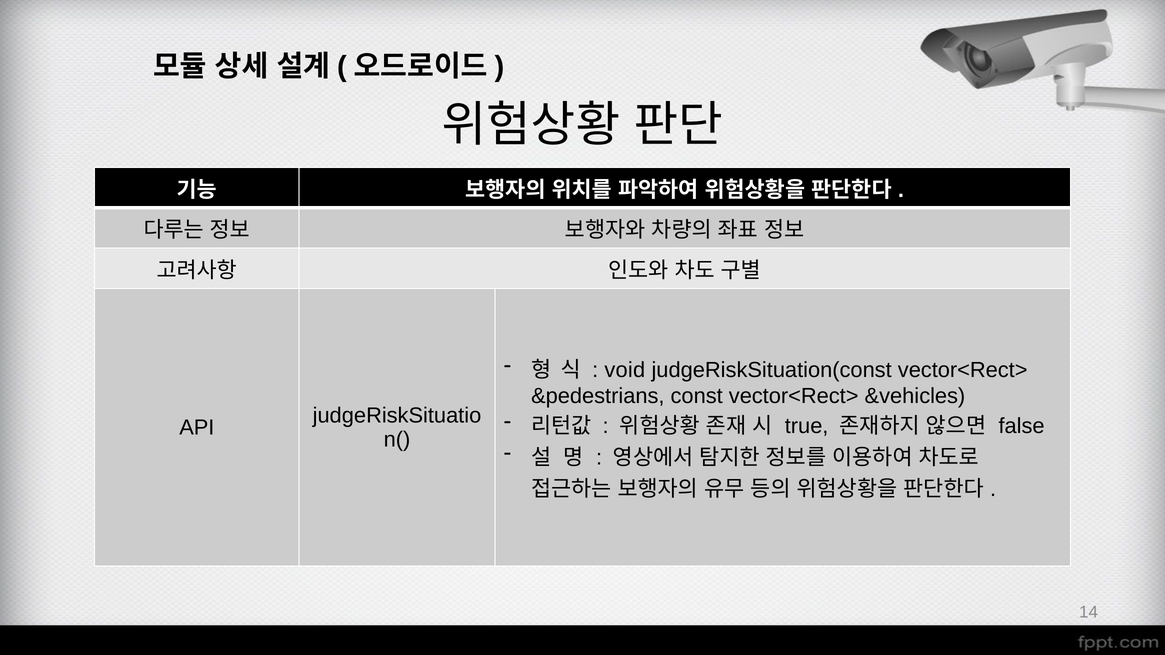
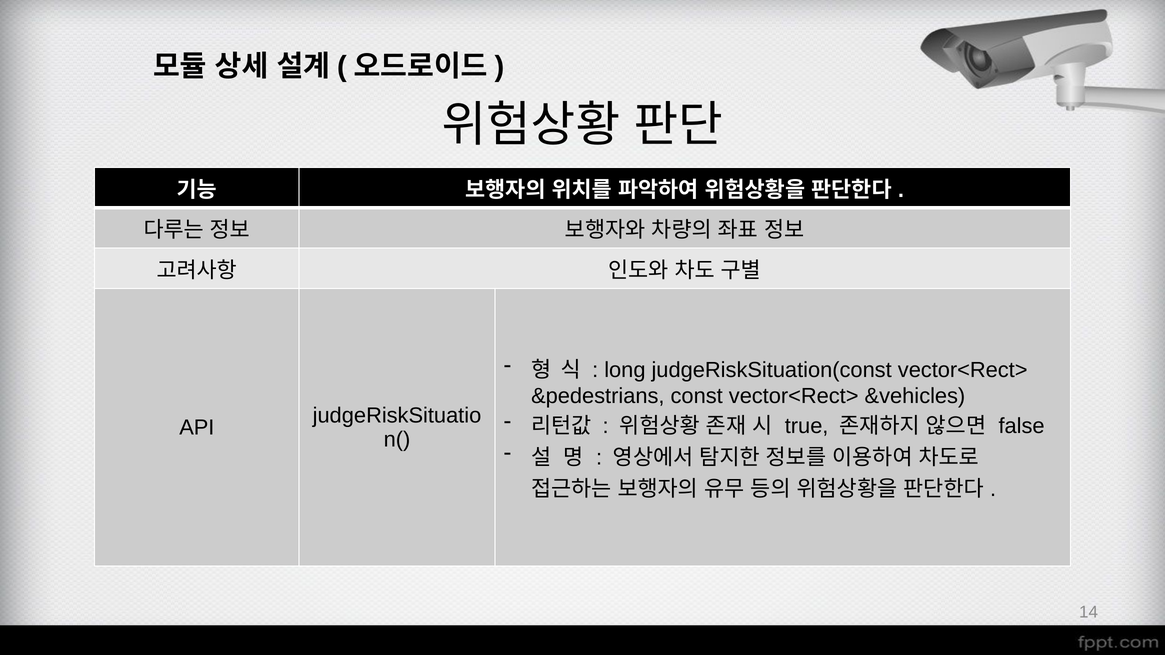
void: void -> long (625, 370)
